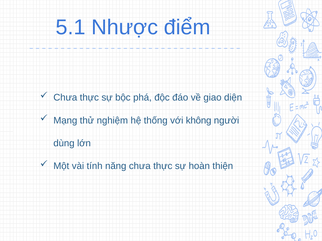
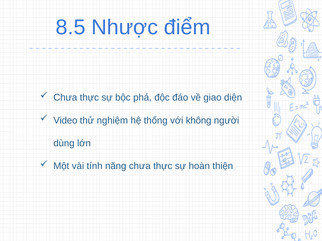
5.1: 5.1 -> 8.5 (71, 27)
Mạng: Mạng -> Video (65, 121)
